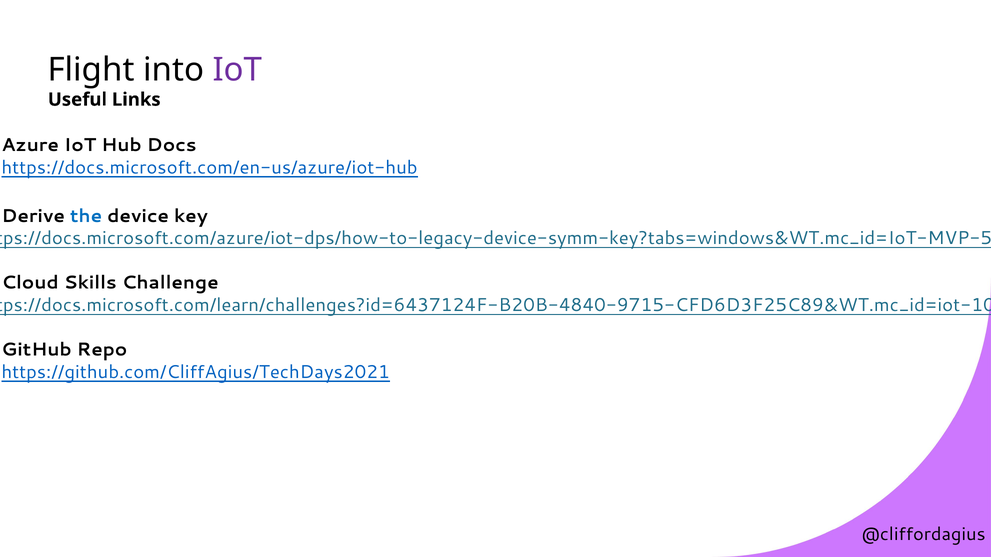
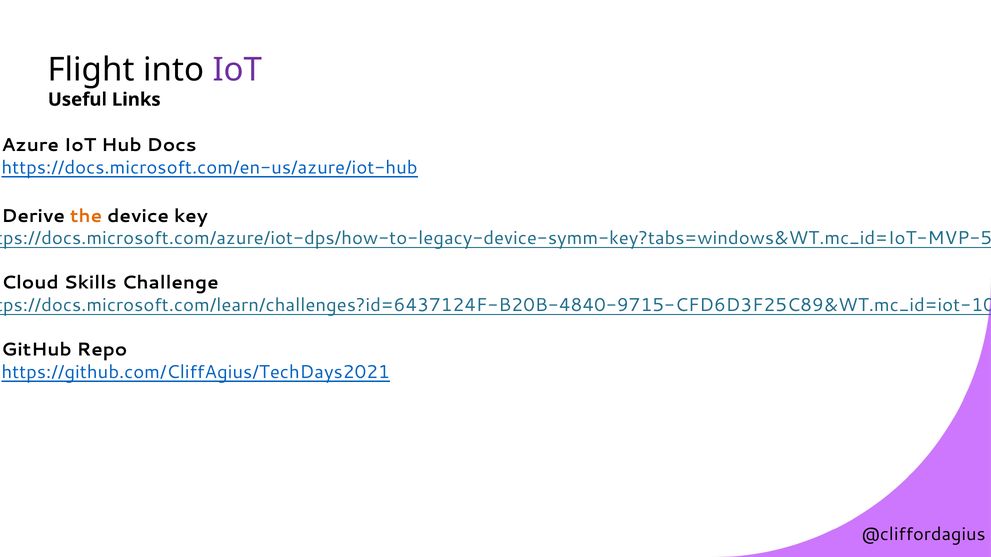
the colour: blue -> orange (86, 216)
